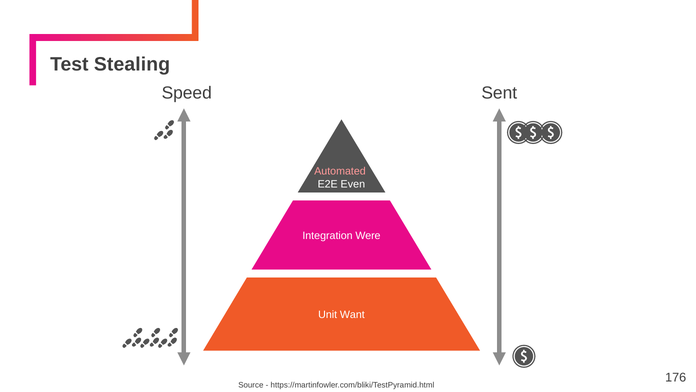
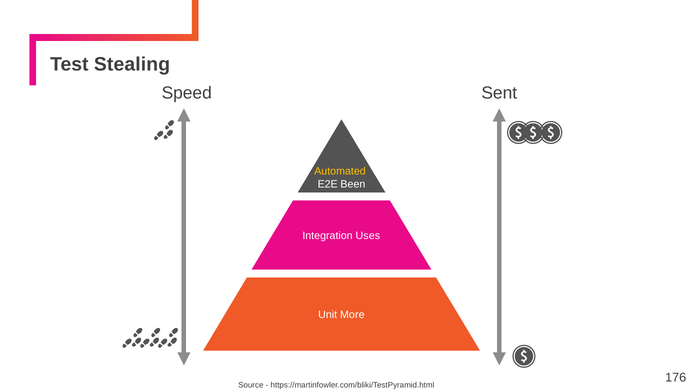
Automated colour: pink -> yellow (340, 171)
Even: Even -> Been (353, 184)
Were: Were -> Uses (368, 235)
Want: Want -> More (352, 314)
